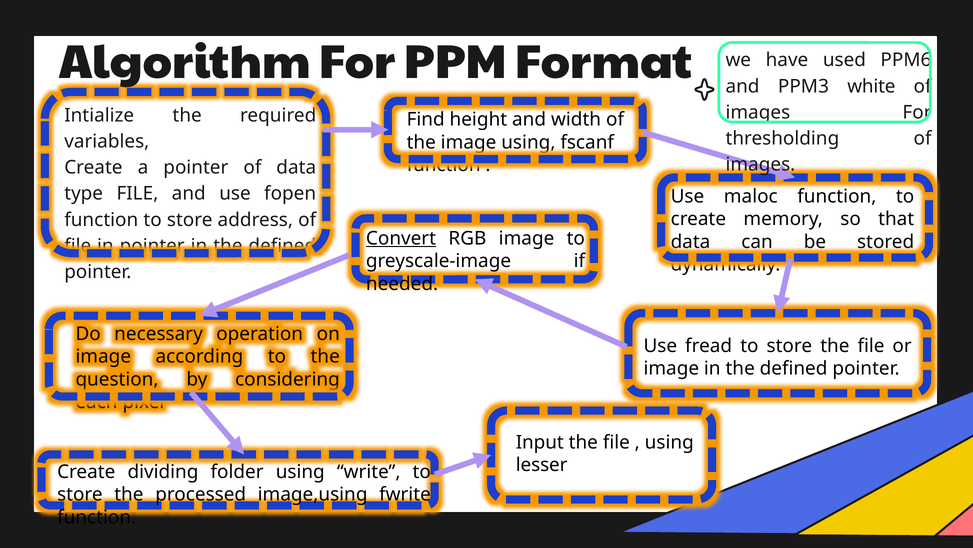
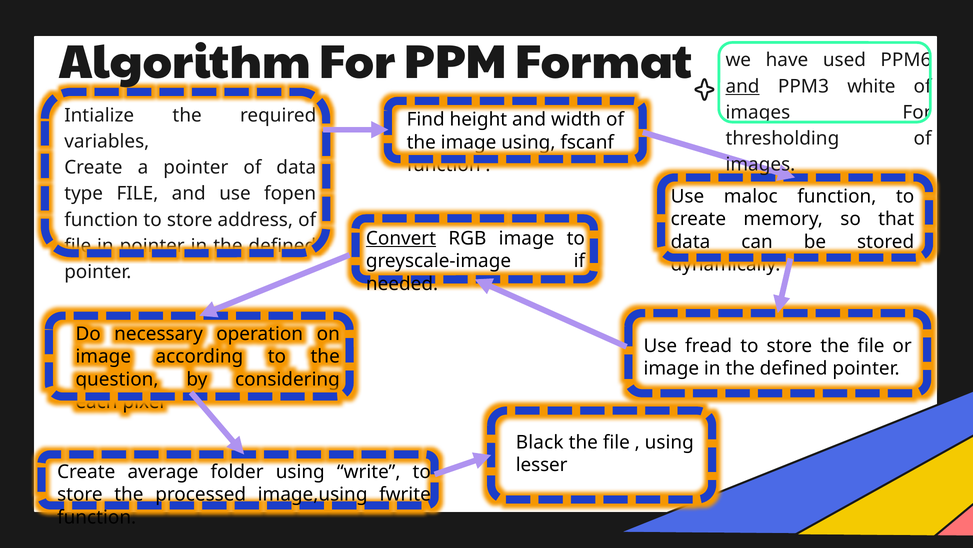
and underline: none -> present (743, 86)
Input: Input -> Black (540, 442)
dividing: dividing -> average (163, 471)
